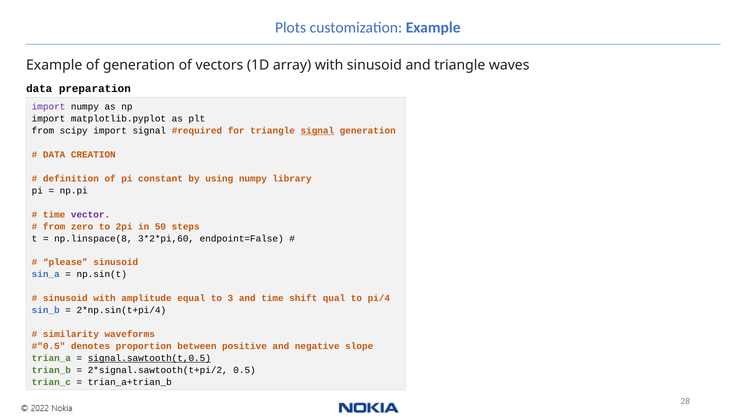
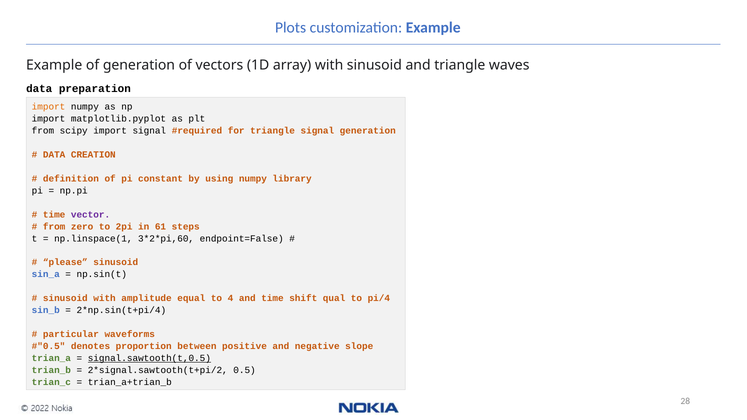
import colour: purple -> orange (49, 107)
signal underline: present -> none (317, 131)
50: 50 -> 61 (160, 227)
np.linspace(8: np.linspace(8 -> np.linspace(1 (93, 239)
3: 3 -> 4 (230, 298)
similarity: similarity -> particular (71, 334)
